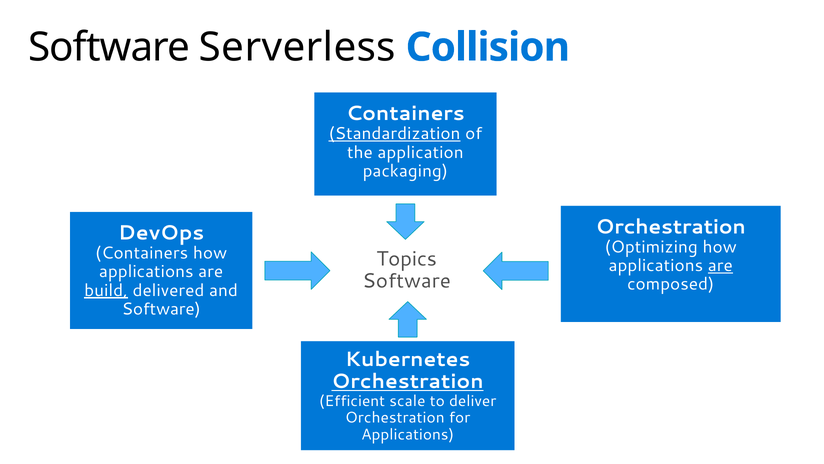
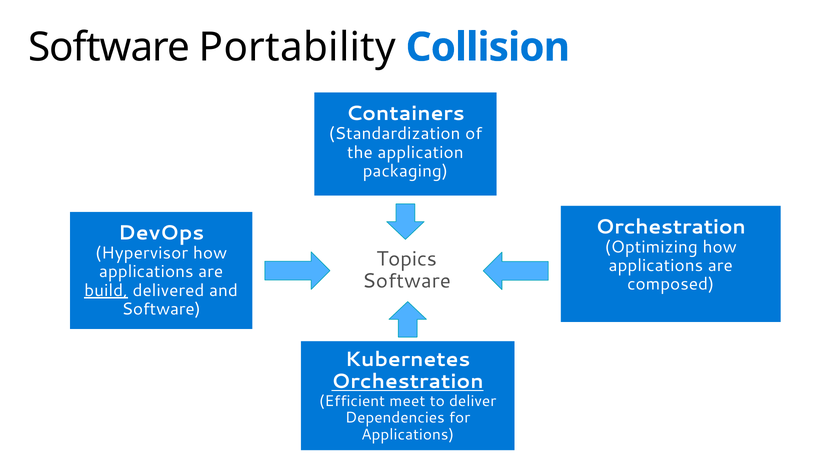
Serverless: Serverless -> Portability (297, 47)
Standardization underline: present -> none (394, 134)
Containers: Containers -> Hypervisor (142, 253)
are underline: present -> none (720, 265)
scale: scale -> meet (407, 401)
Orchestration: Orchestration -> Dependencies (395, 417)
